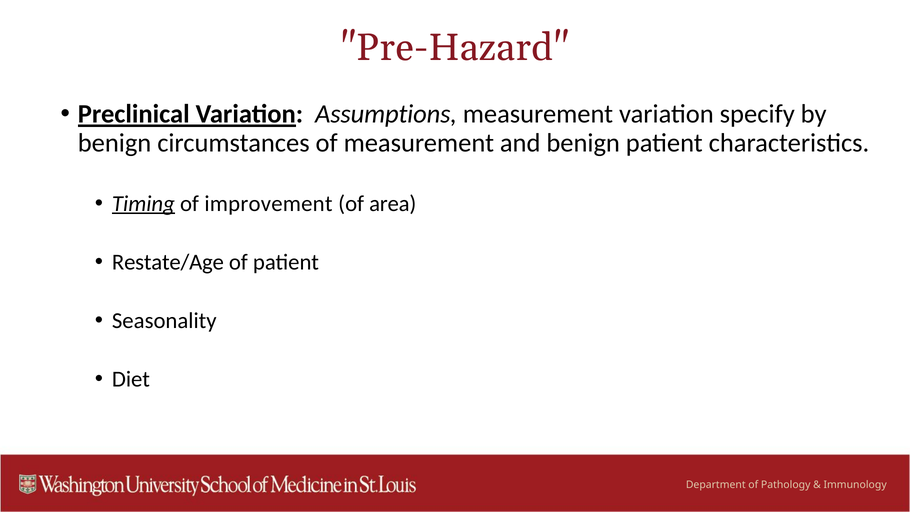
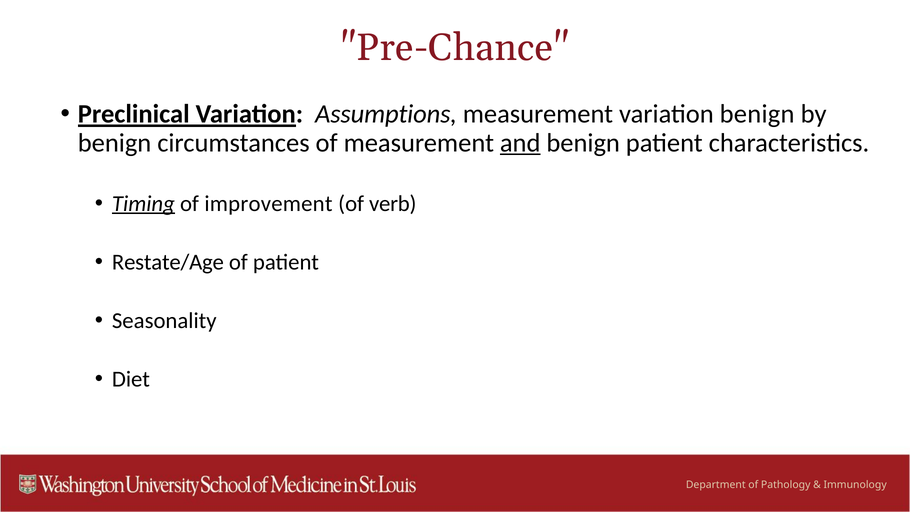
Pre-Hazard: Pre-Hazard -> Pre-Chance (455, 48)
variation specify: specify -> benign (757, 114)
and underline: none -> present (520, 143)
area: area -> verb (393, 203)
